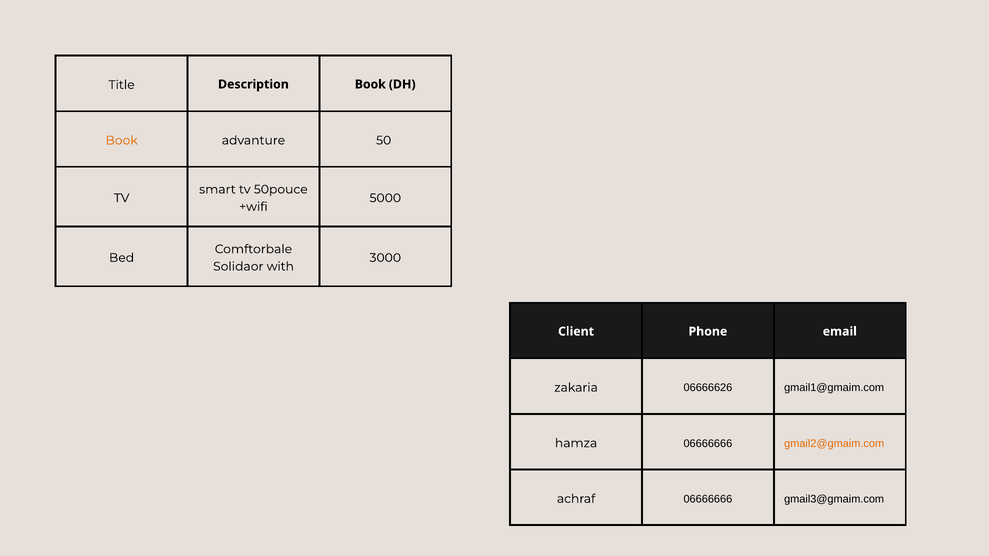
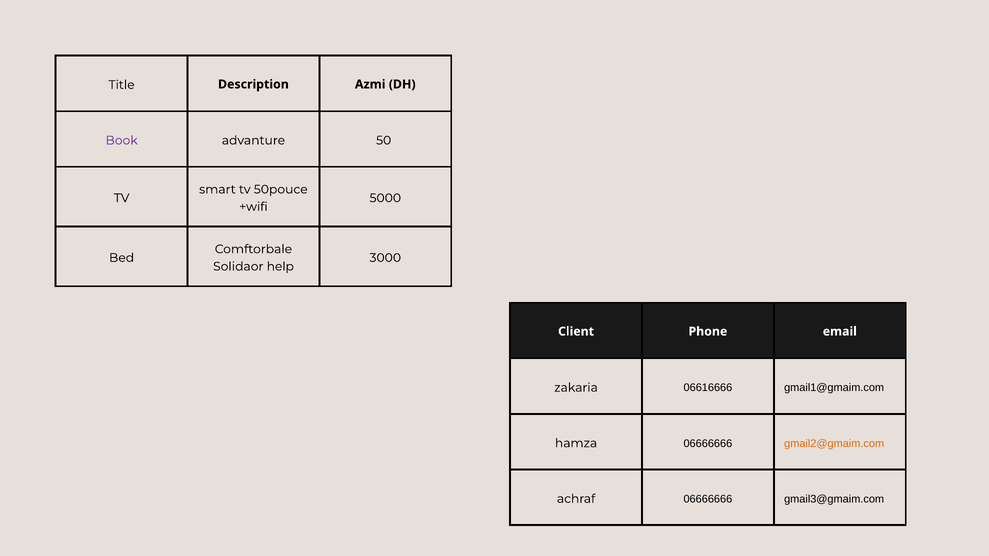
Description Book: Book -> Azmi (370, 84)
Book colour: orange -> purple (122, 140)
with: with -> help (280, 267)
06666626: 06666626 -> 06616666 (708, 388)
